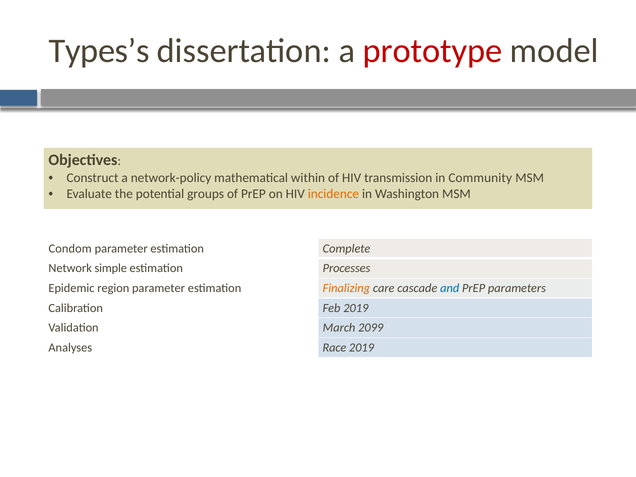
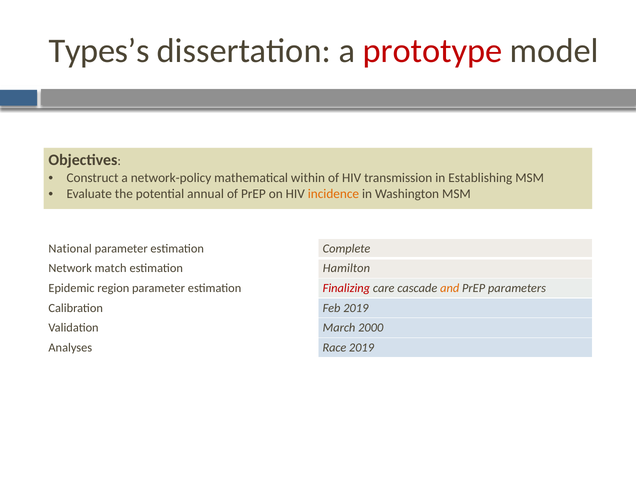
Community: Community -> Establishing (480, 178)
groups: groups -> annual (206, 194)
Condom: Condom -> National (70, 249)
simple: simple -> match (111, 268)
Processes: Processes -> Hamilton (346, 268)
Finalizing colour: orange -> red (346, 288)
and colour: blue -> orange (450, 288)
2099: 2099 -> 2000 (371, 328)
